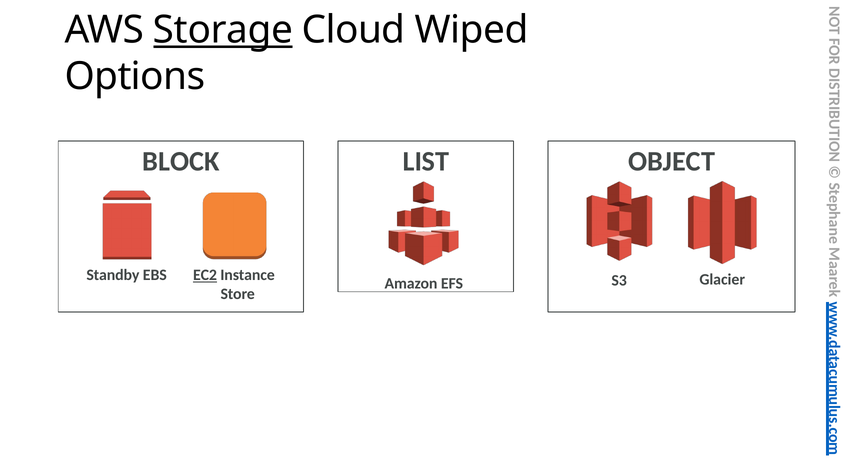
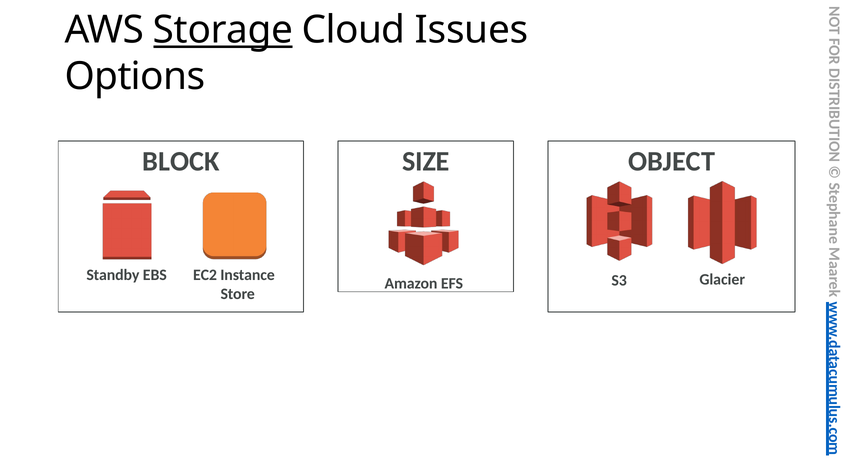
Wiped: Wiped -> Issues (472, 30)
LIST: LIST -> SIZE (426, 162)
EC2 underline: present -> none (205, 275)
